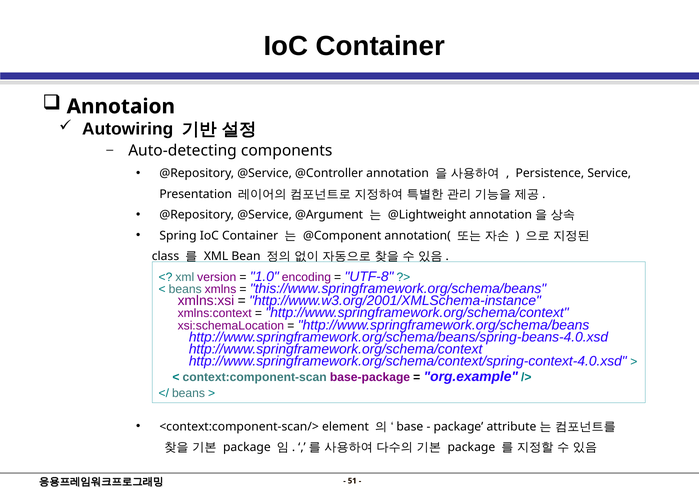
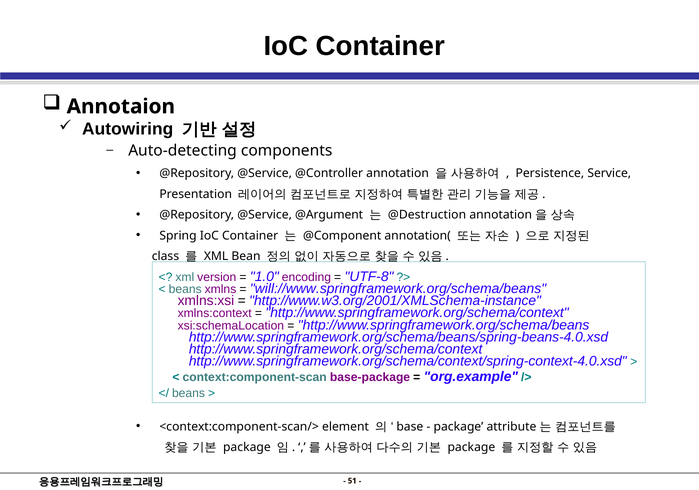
@Lightweight: @Lightweight -> @Destruction (427, 215)
this://www.springframework.org/schema/beans: this://www.springframework.org/schema/beans -> will://www.springframework.org/schema/beans (398, 289)
